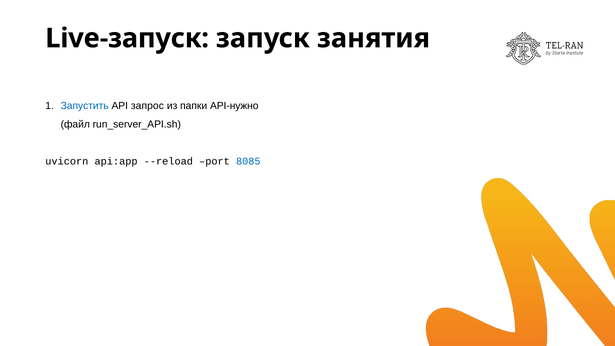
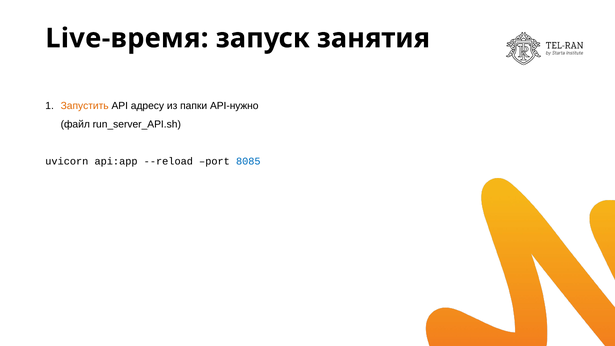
Live-запуск: Live-запуск -> Live-время (127, 38)
Запустить colour: blue -> orange (85, 106)
запрос: запрос -> адресу (147, 106)
